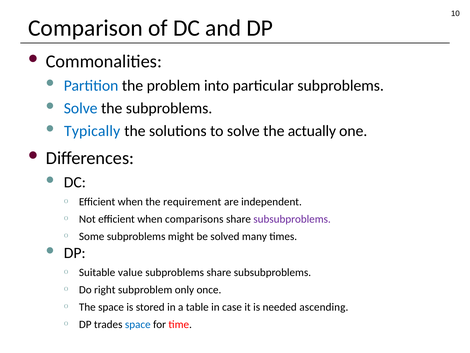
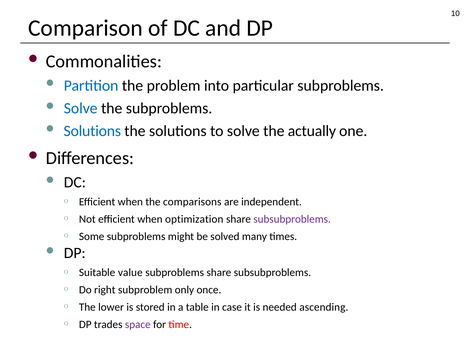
Typically: Typically -> Solutions (92, 131)
requirement: requirement -> comparisons (192, 202)
comparisons: comparisons -> optimization (194, 219)
The space: space -> lower (111, 307)
space colour: blue -> purple (138, 324)
